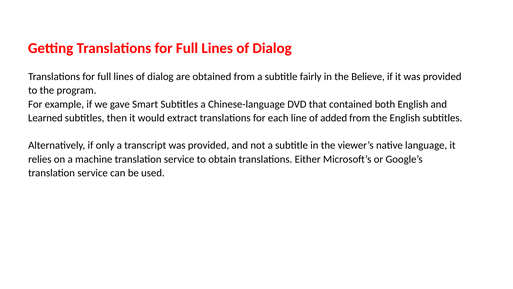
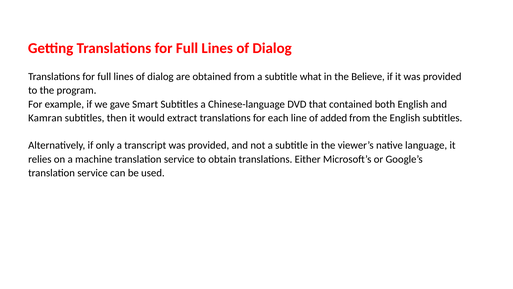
fairly: fairly -> what (311, 77)
Learned: Learned -> Kamran (45, 118)
